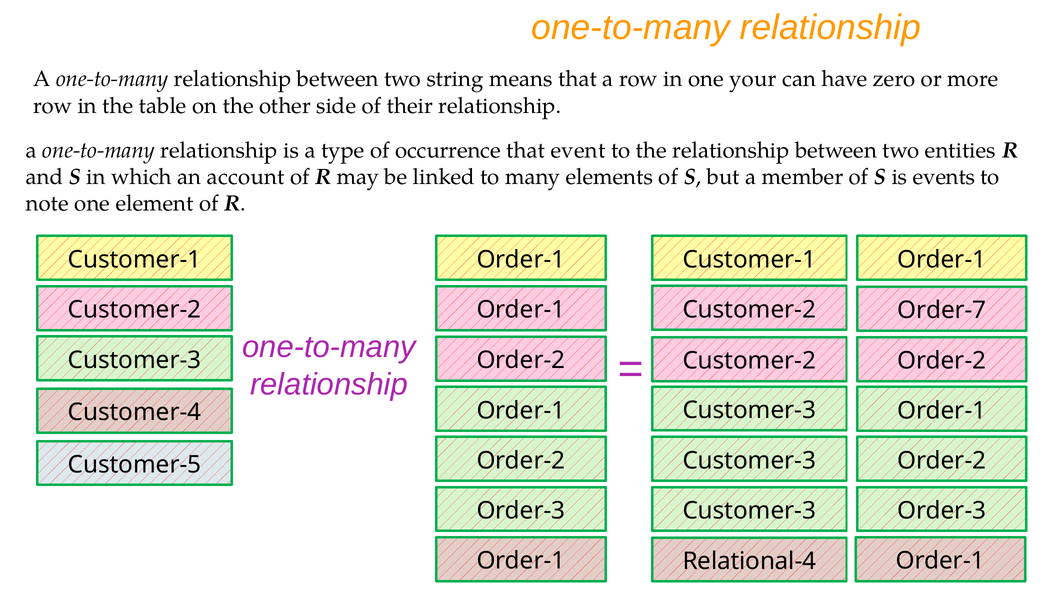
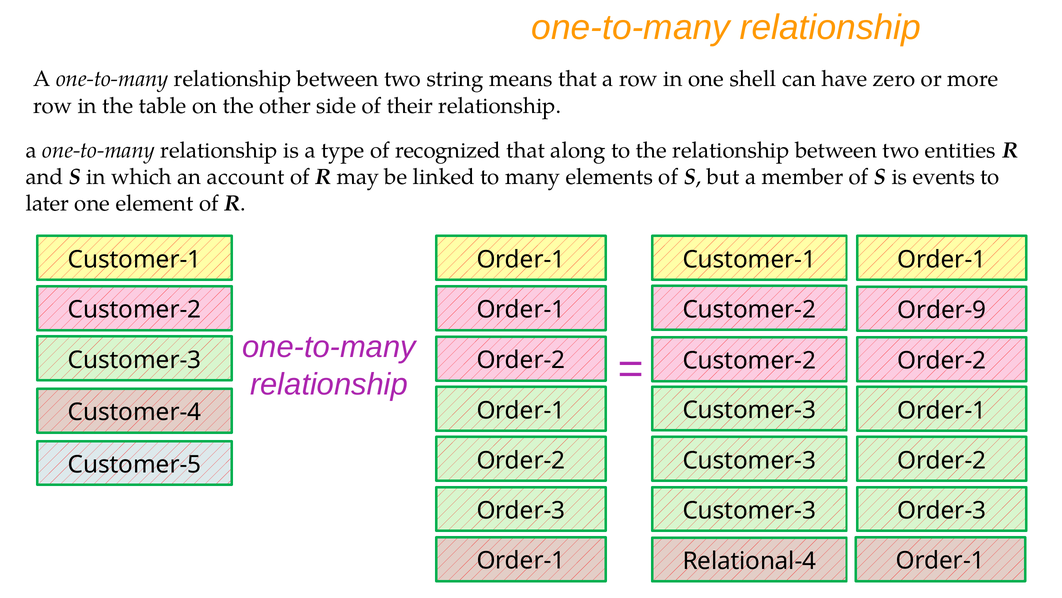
your: your -> shell (753, 79)
occurrence: occurrence -> recognized (448, 150)
event: event -> along (578, 150)
note: note -> later (47, 203)
Order-7: Order-7 -> Order-9 (942, 310)
